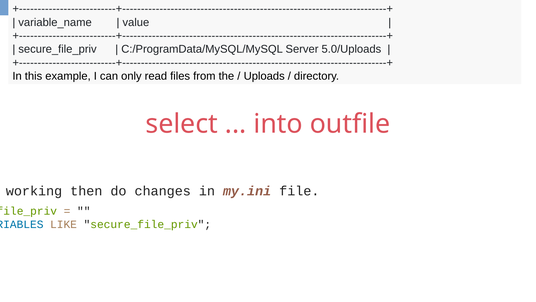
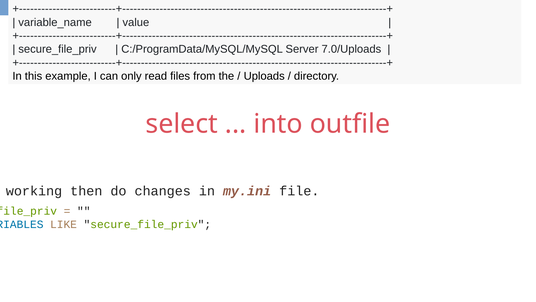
5.0/Uploads: 5.0/Uploads -> 7.0/Uploads (351, 49)
